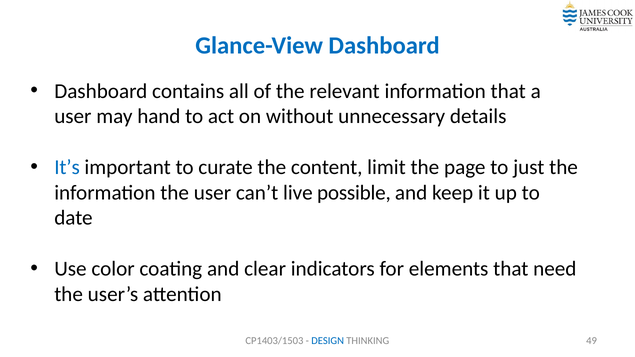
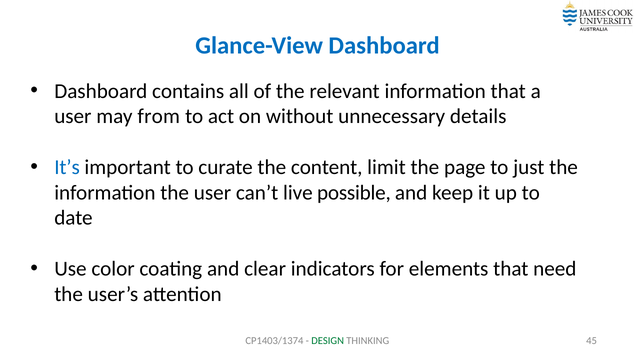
hand: hand -> from (159, 117)
CP1403/1503: CP1403/1503 -> CP1403/1374 (274, 341)
DESIGN colour: blue -> green (328, 341)
49: 49 -> 45 (592, 341)
